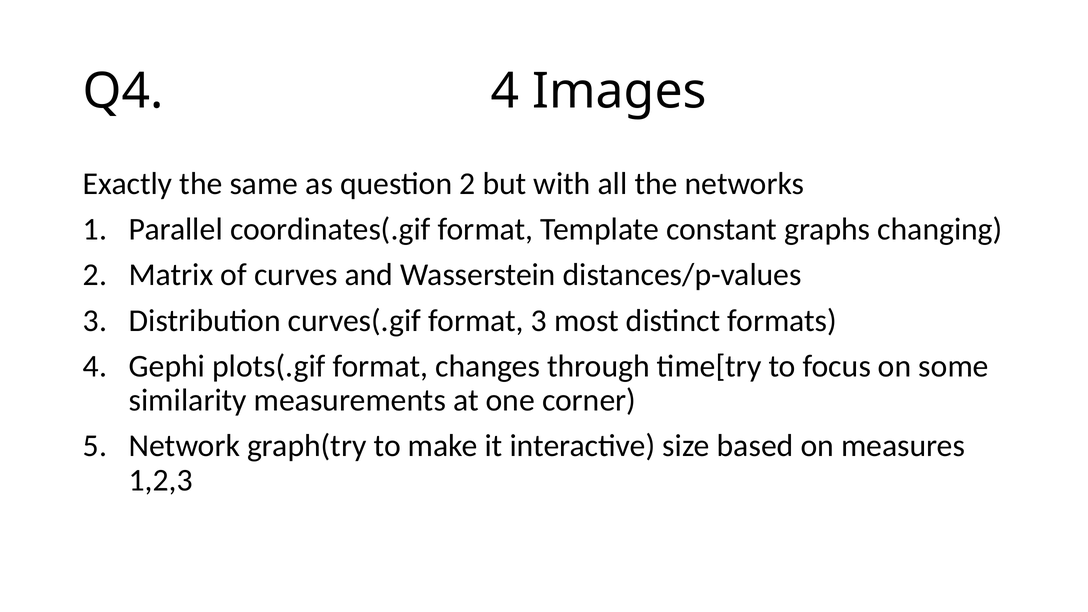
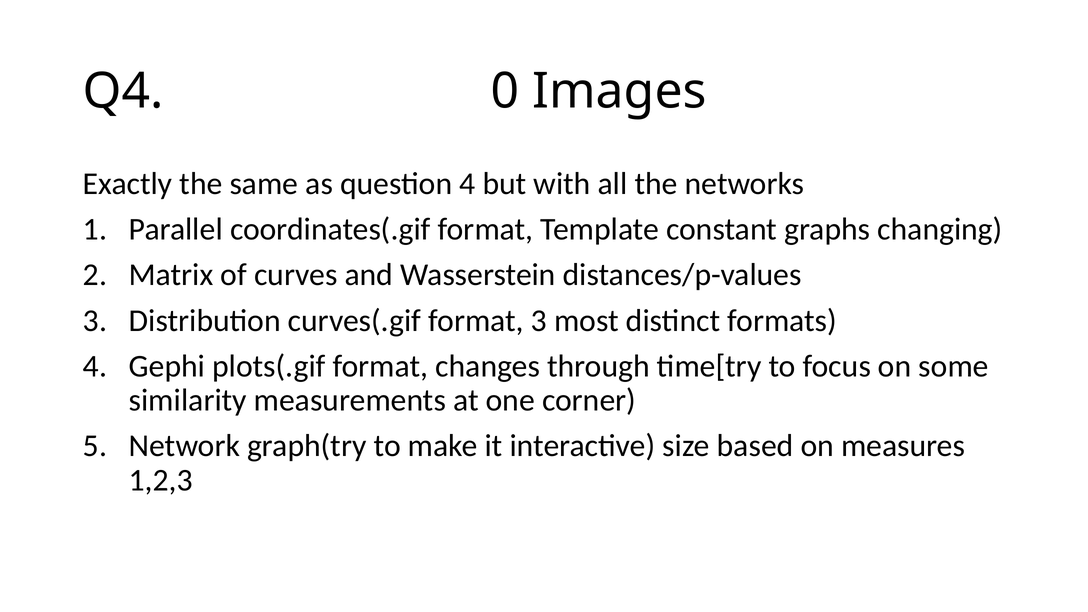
Q4 4: 4 -> 0 (505, 91)
question 2: 2 -> 4 (467, 184)
